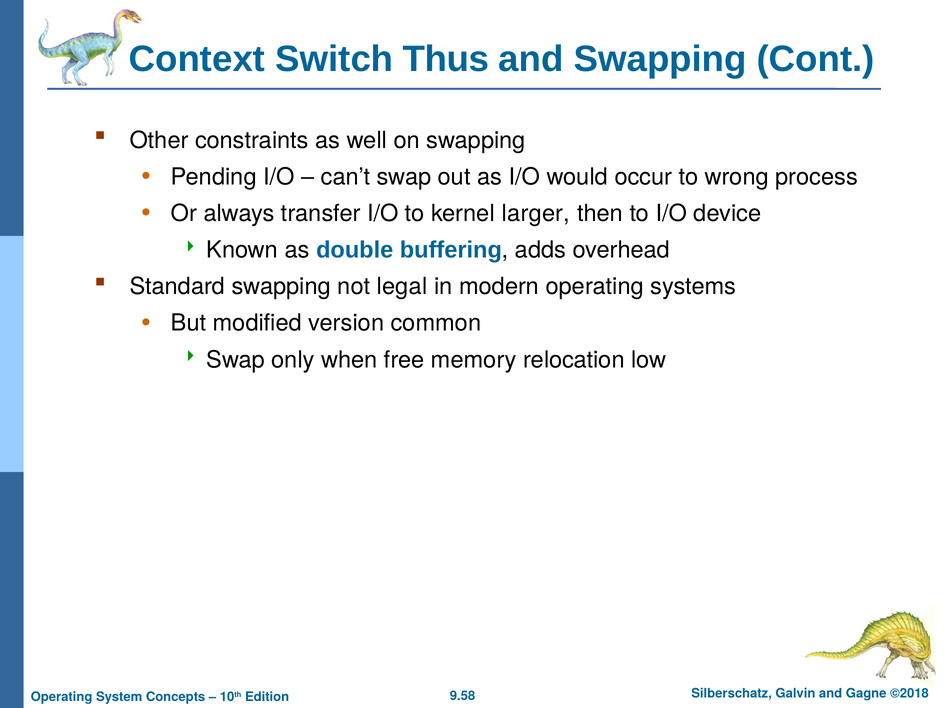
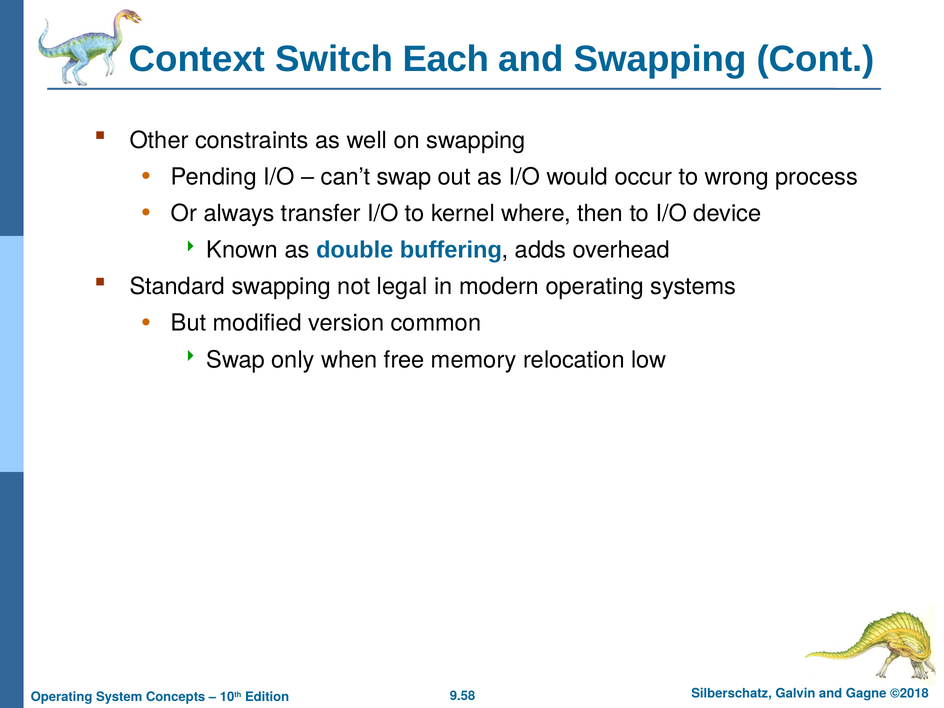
Thus: Thus -> Each (446, 59)
larger: larger -> where (536, 213)
